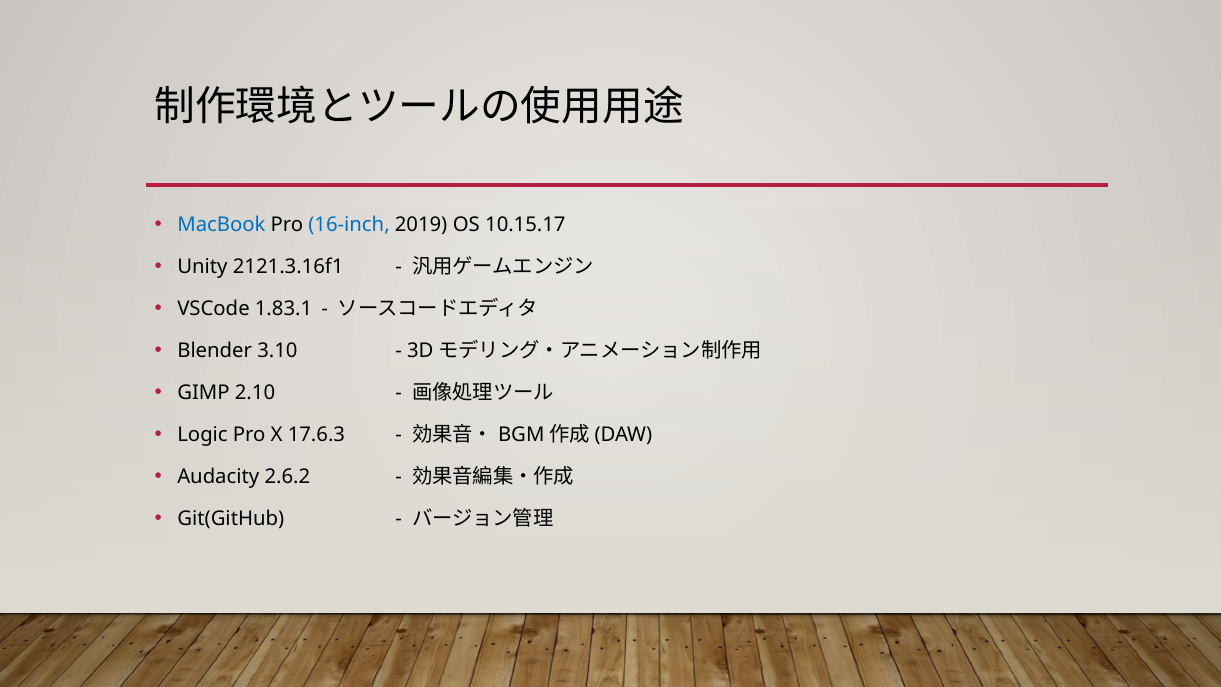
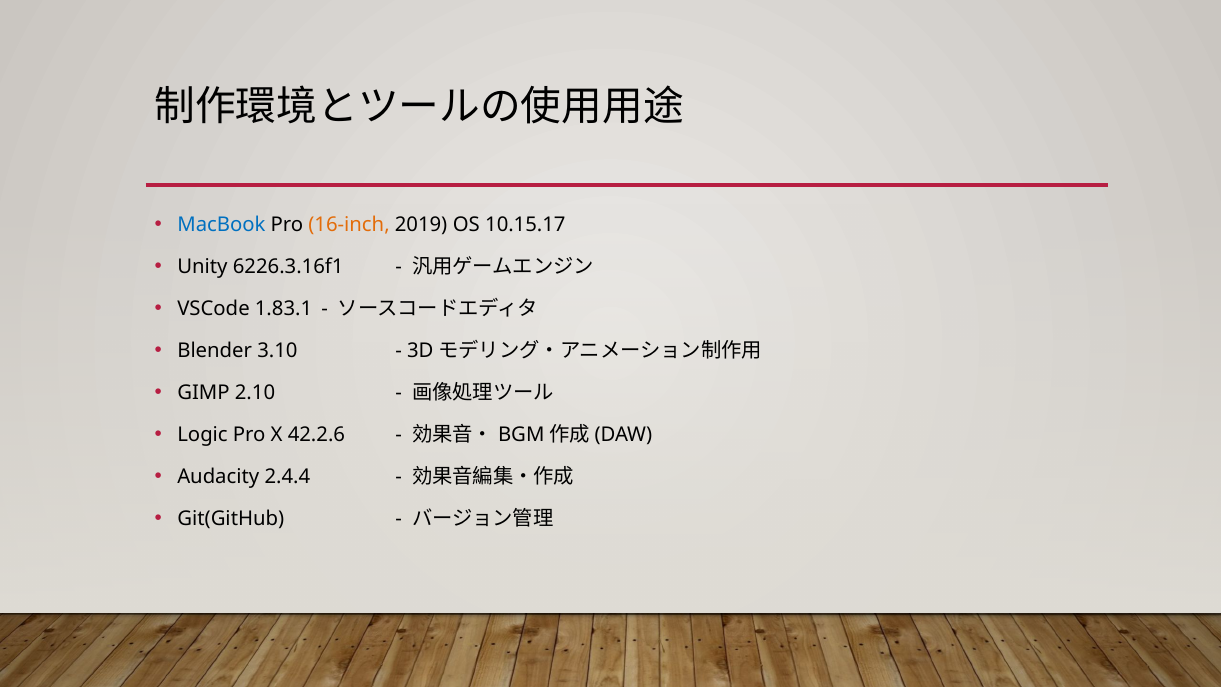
16-inch colour: blue -> orange (349, 225)
2121.3.16f1: 2121.3.16f1 -> 6226.3.16f1 (288, 267)
17.6.3: 17.6.3 -> 42.2.6 (316, 435)
2.6.2: 2.6.2 -> 2.4.4 (287, 477)
